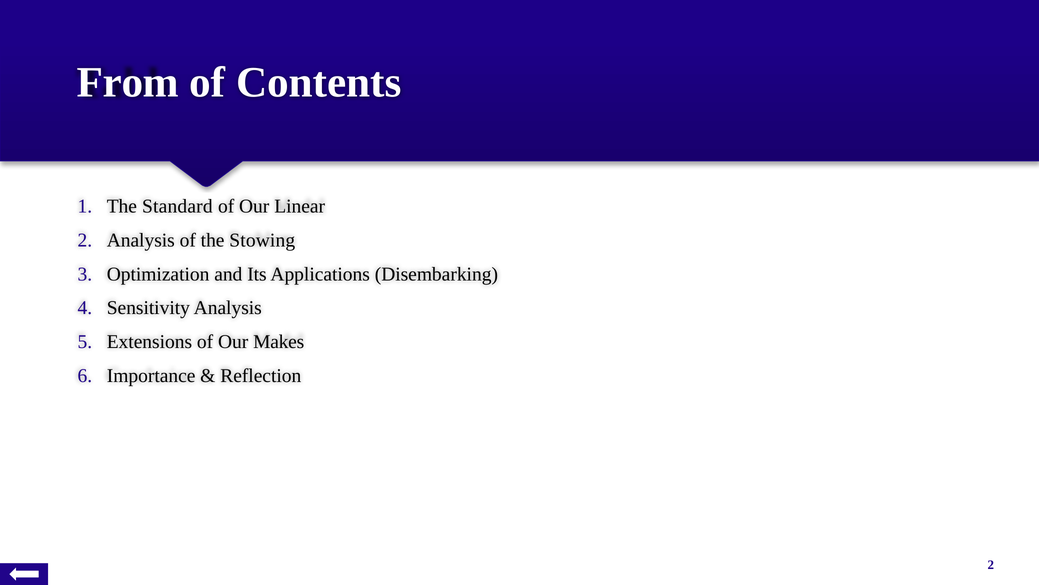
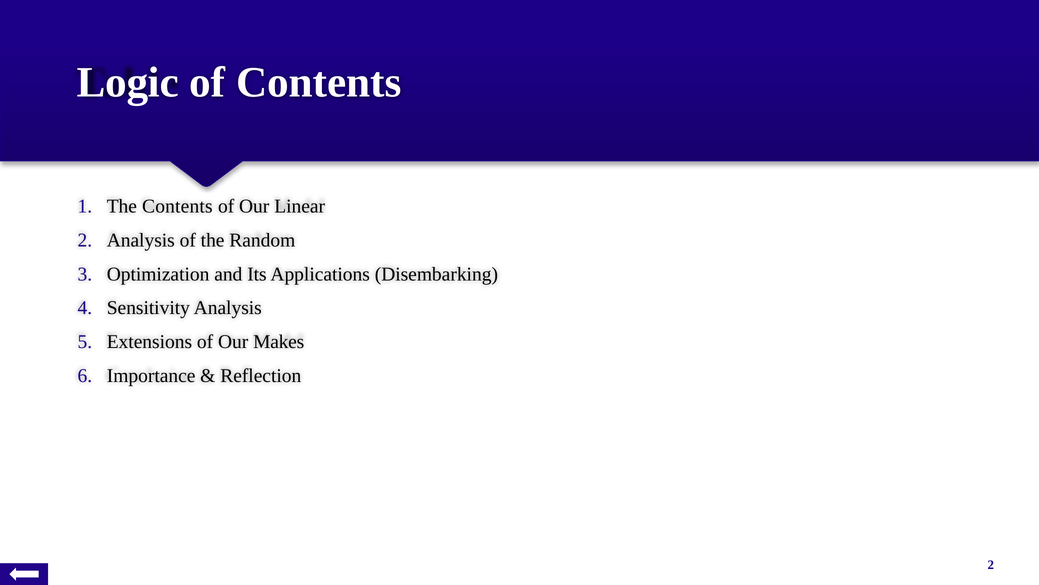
From: From -> Logic (128, 82)
The Standard: Standard -> Contents (177, 206)
Stowing: Stowing -> Random (262, 240)
